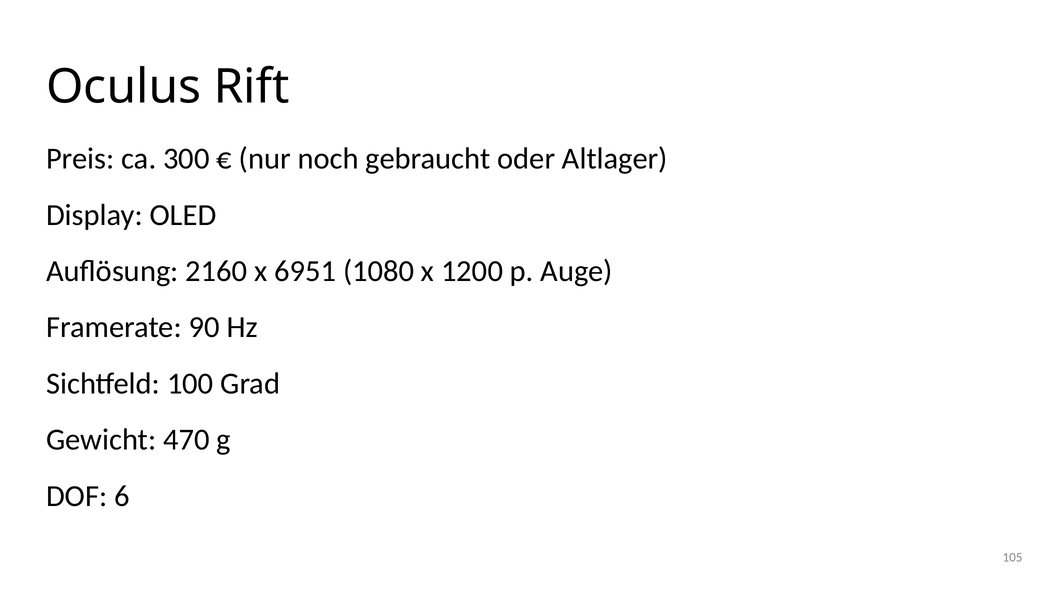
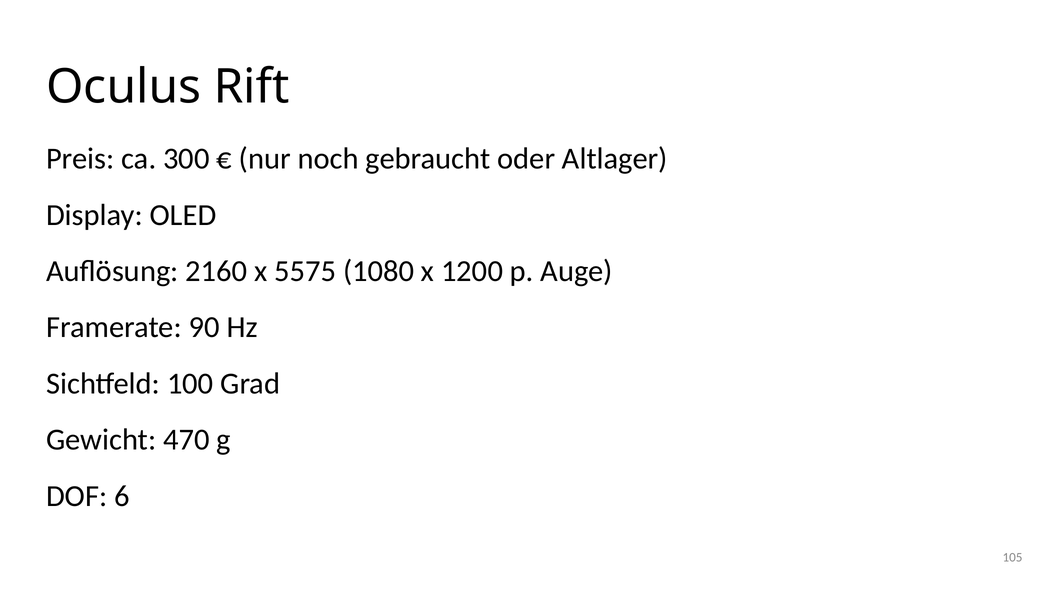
6951: 6951 -> 5575 (305, 271)
